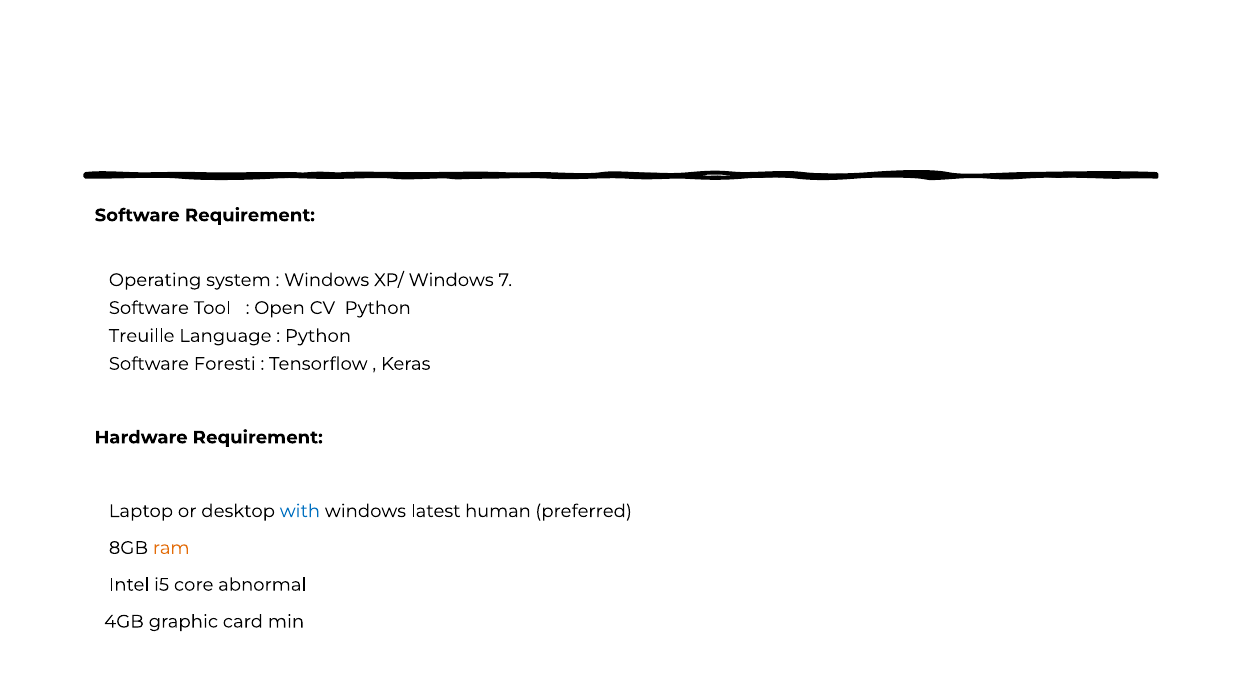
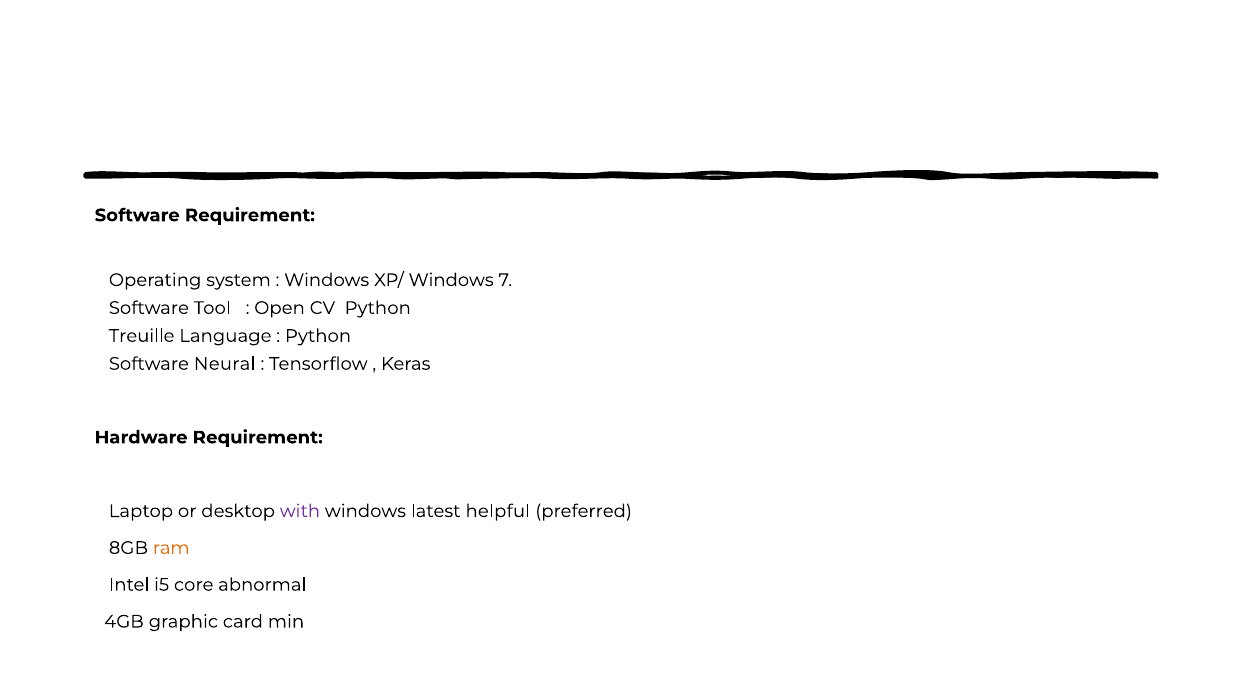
Foresti: Foresti -> Neural (225, 364)
with colour: blue -> purple (300, 512)
human: human -> helpful (498, 512)
